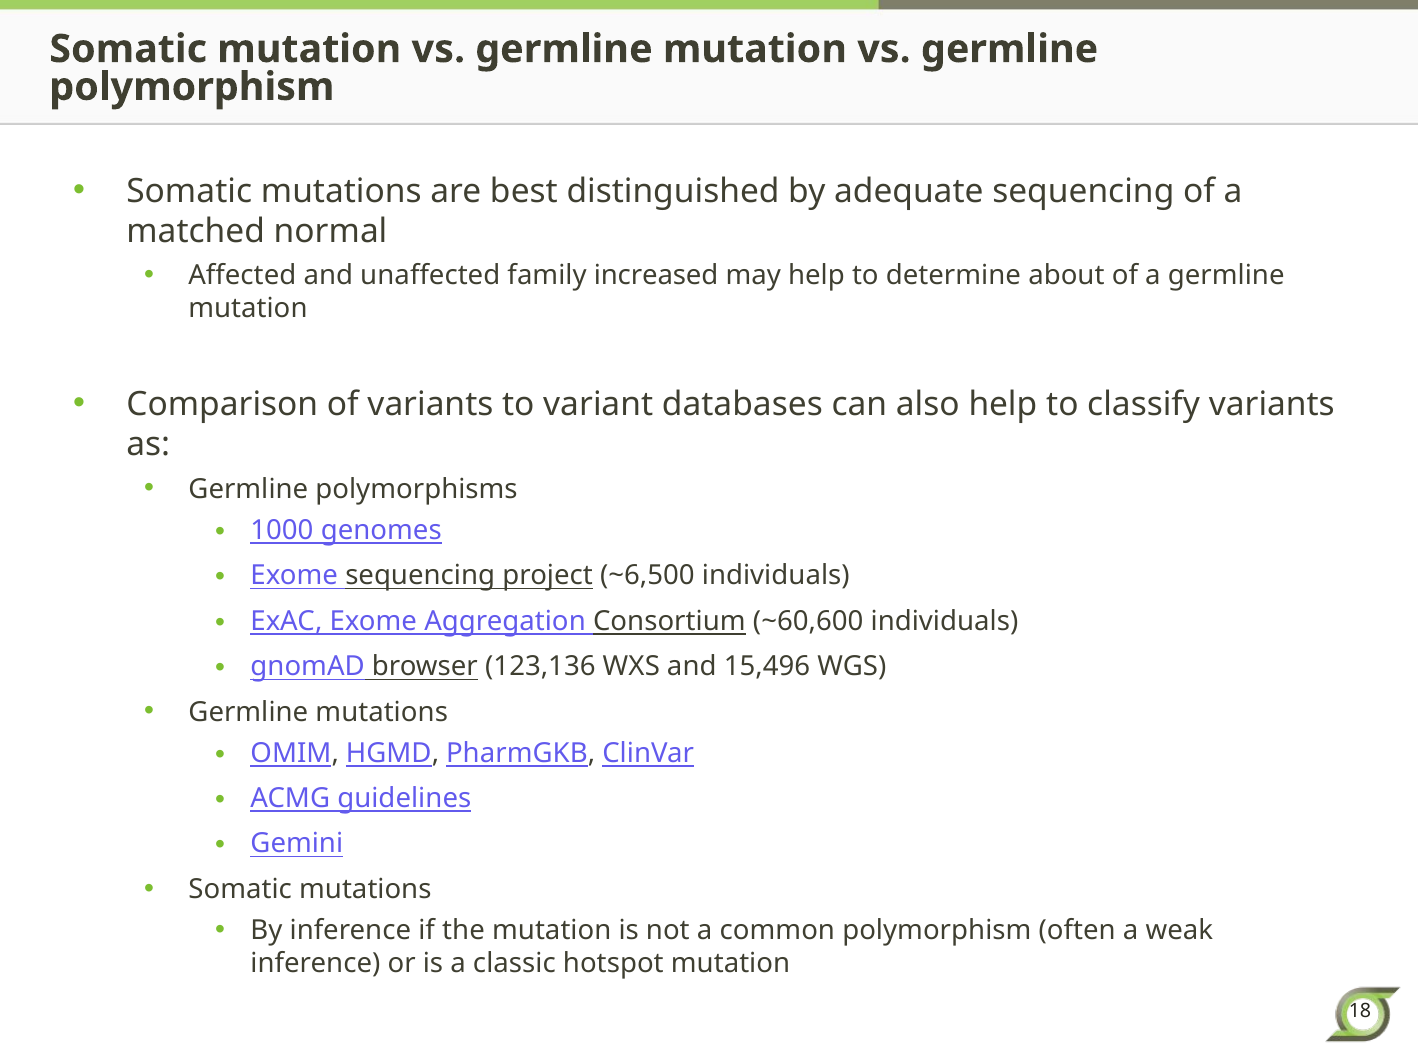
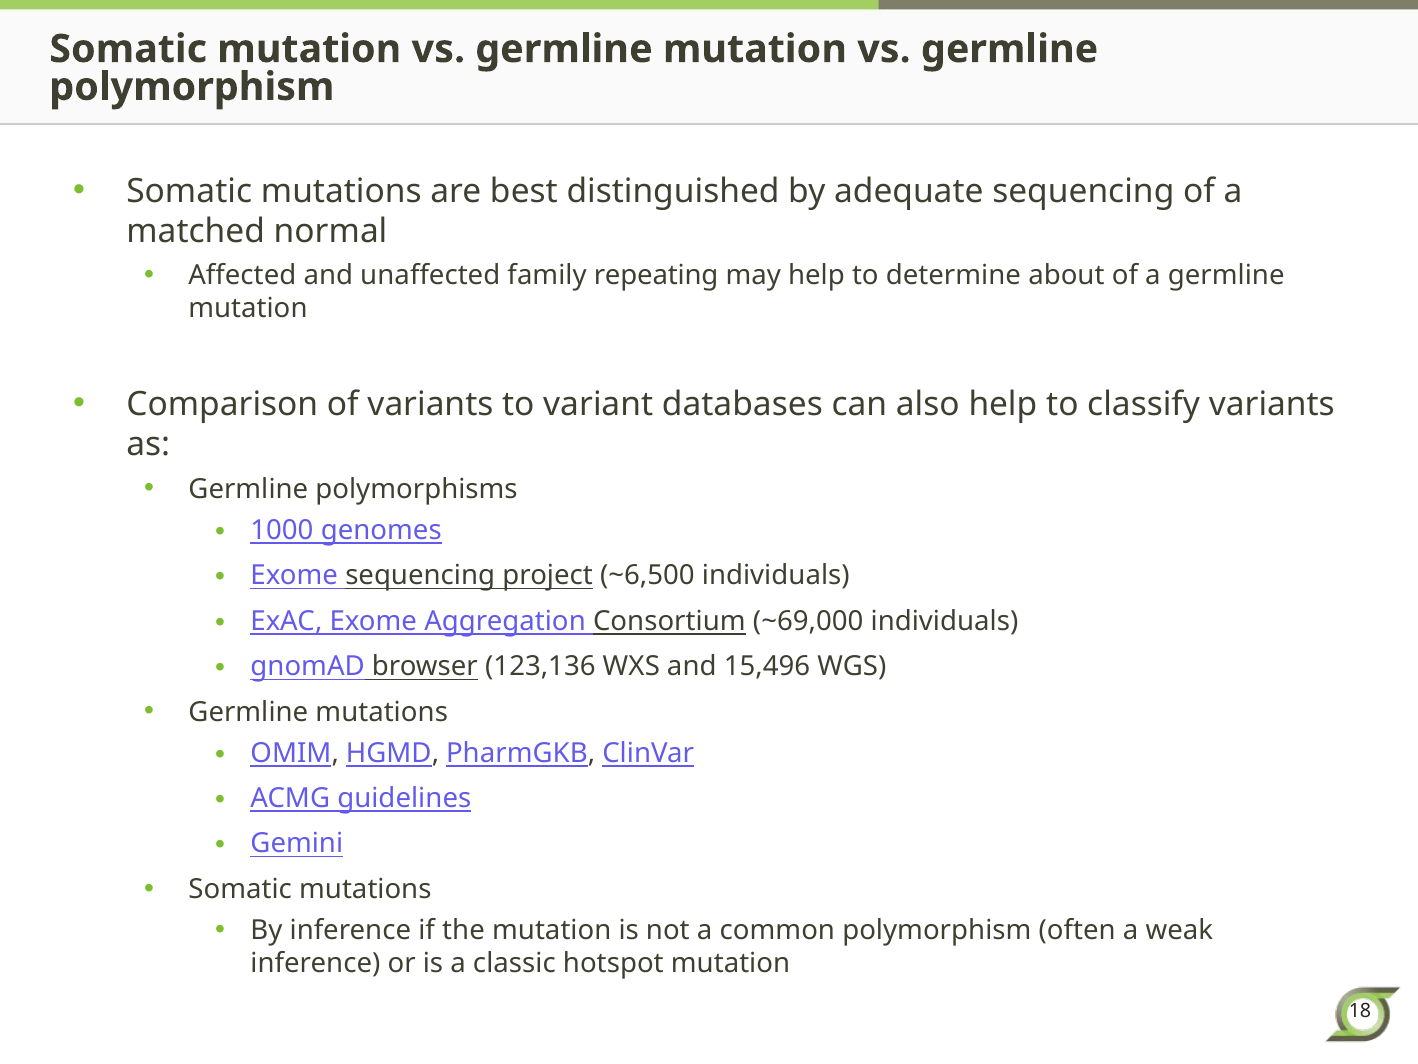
increased: increased -> repeating (656, 275)
~60,600: ~60,600 -> ~69,000 (808, 621)
